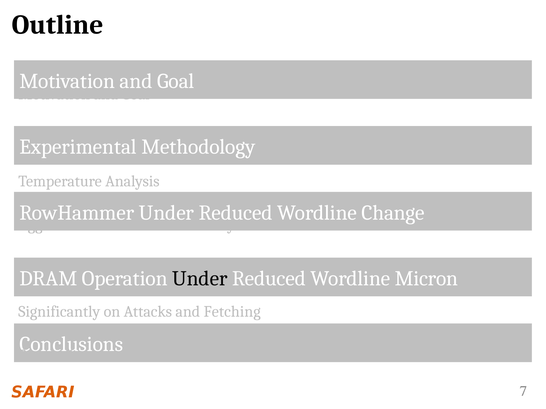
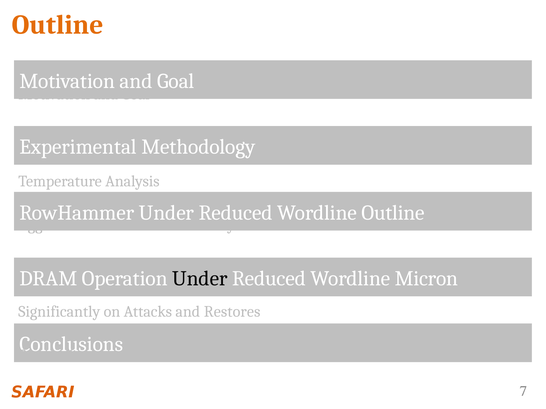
Outline colour: black -> orange (58, 25)
Wordline Change: Change -> Outline (393, 213)
Fetching: Fetching -> Restores (232, 312)
